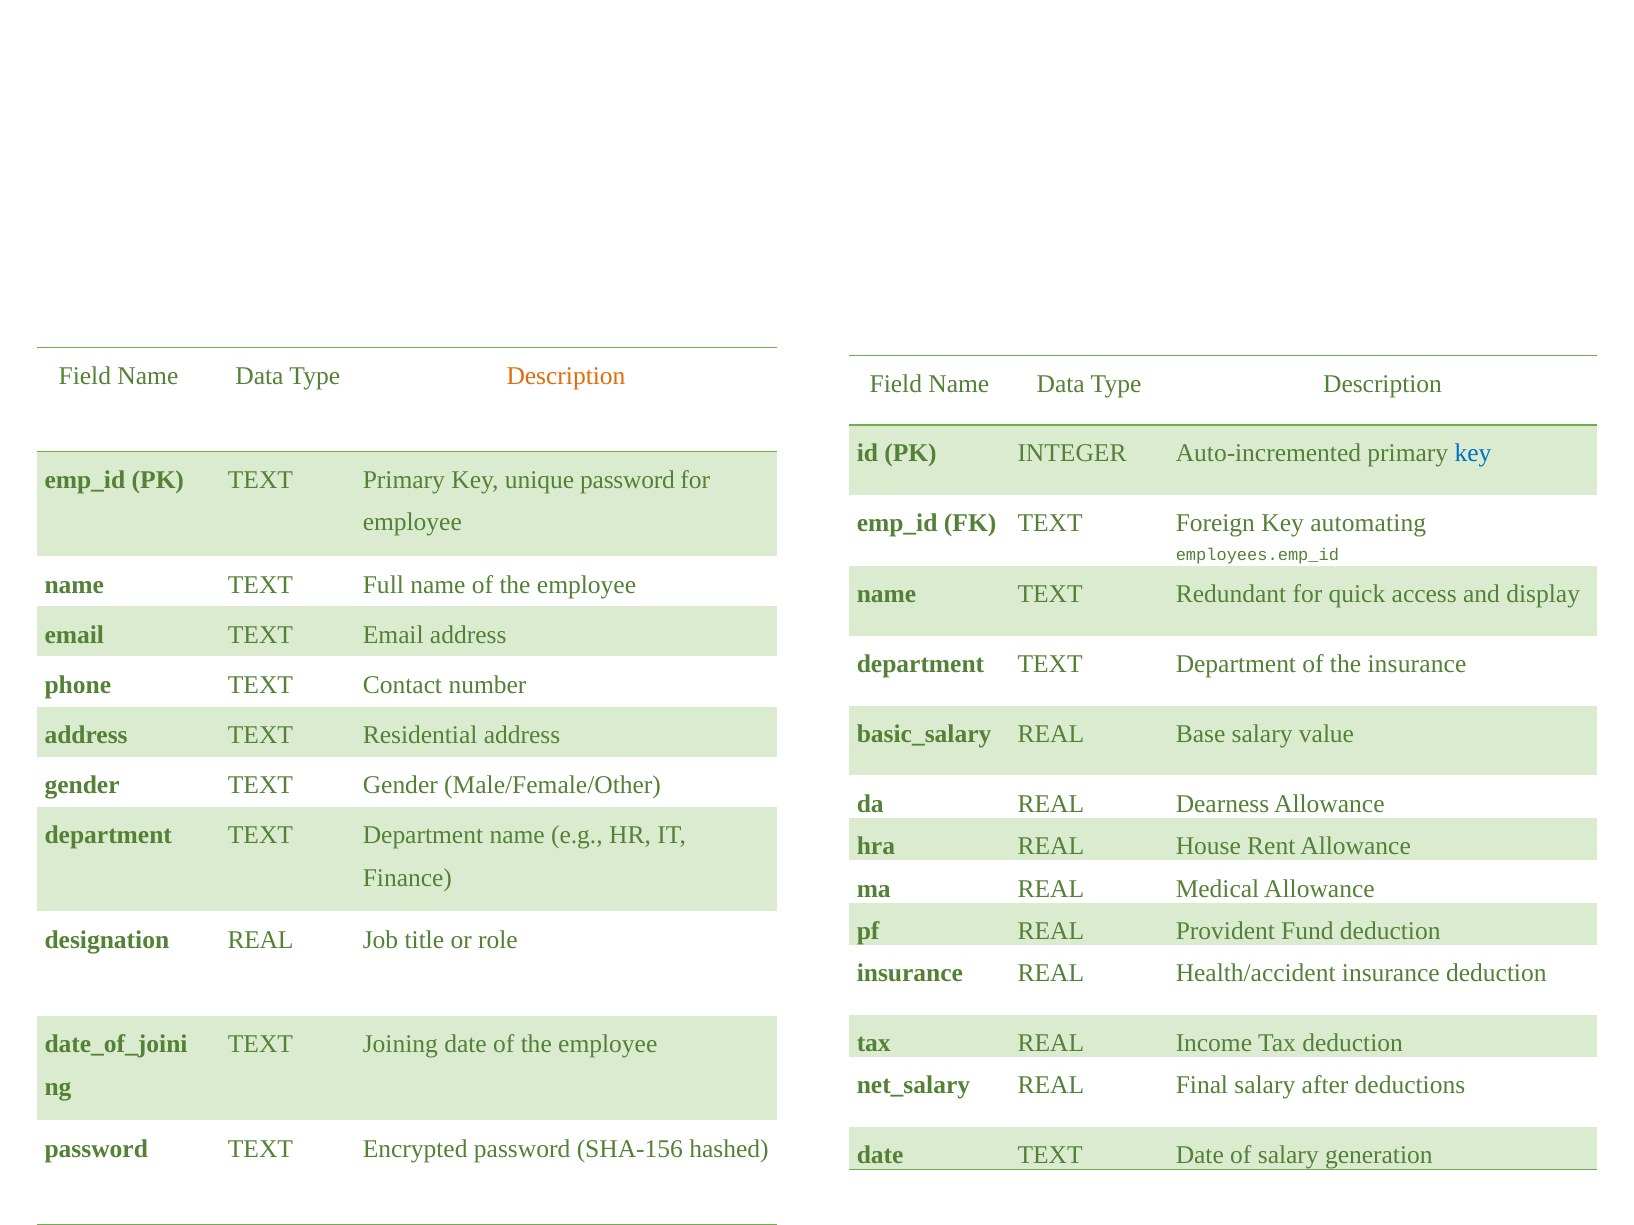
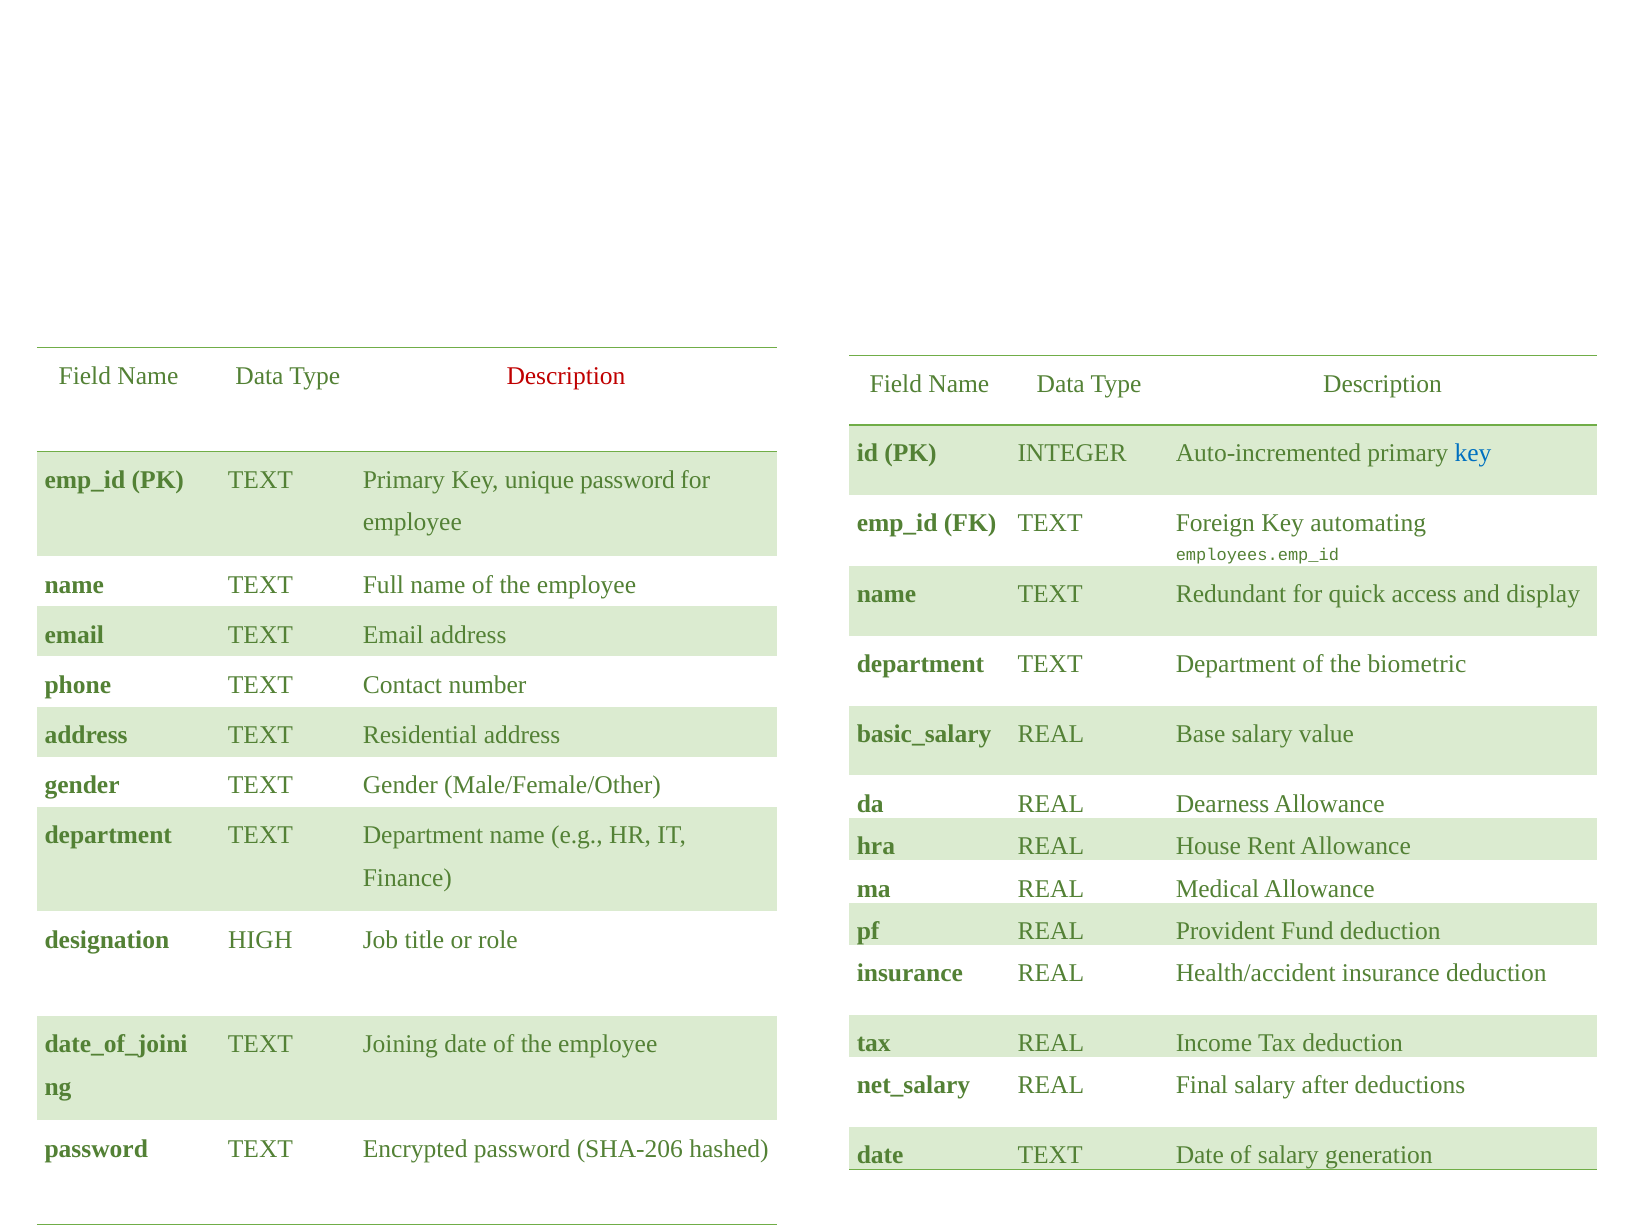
Description colour: orange -> red (566, 376)
the insurance: insurance -> biometric (1417, 665)
designation REAL: REAL -> HIGH (260, 940)
SHA-156: SHA-156 -> SHA-206 (630, 1149)
